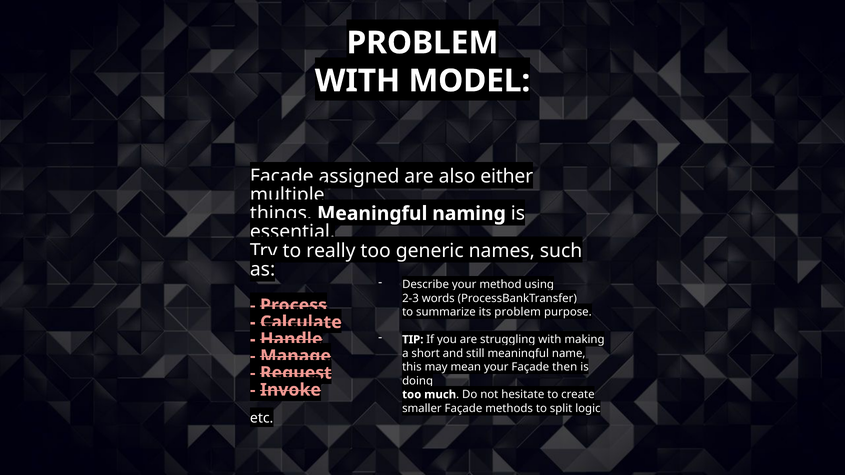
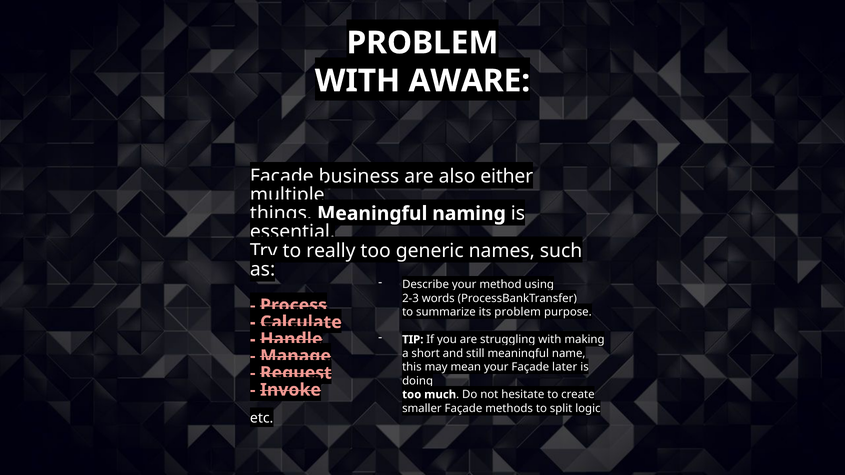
MODEL: MODEL -> AWARE (469, 81)
assigned: assigned -> business (359, 176)
then: then -> later (565, 367)
